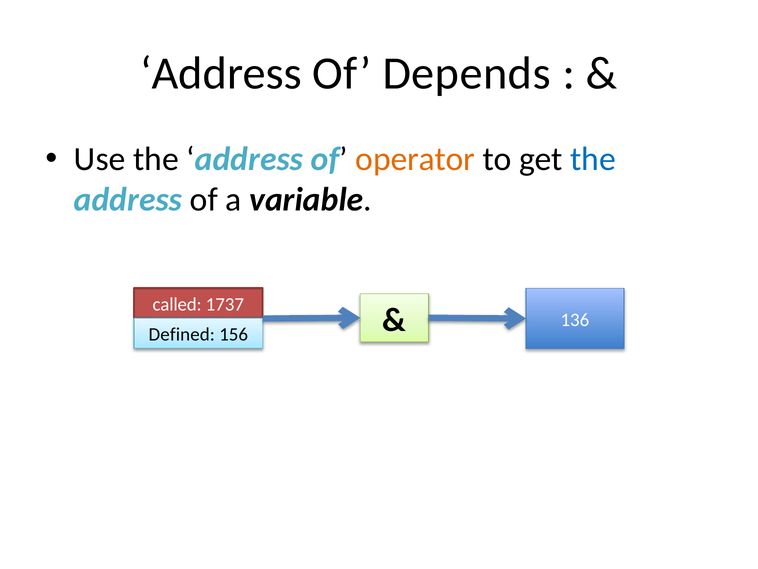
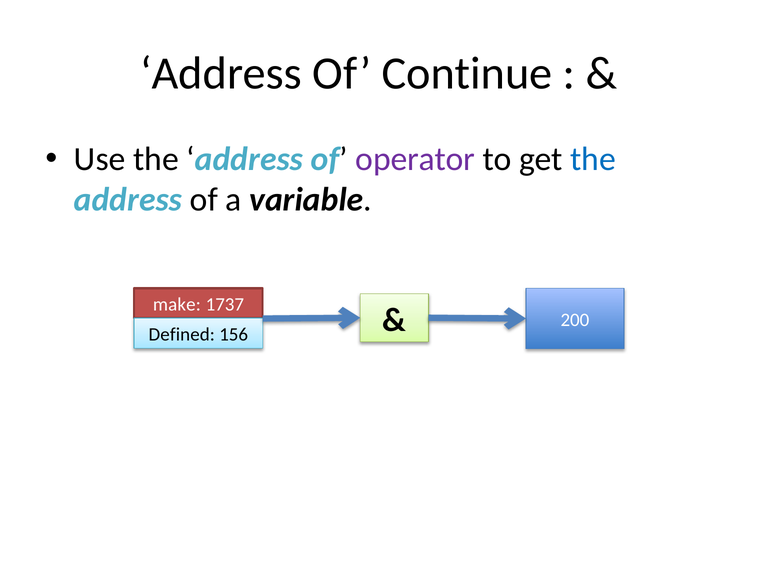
Depends: Depends -> Continue (467, 73)
operator colour: orange -> purple (415, 159)
called: called -> make (177, 304)
136: 136 -> 200 (575, 320)
